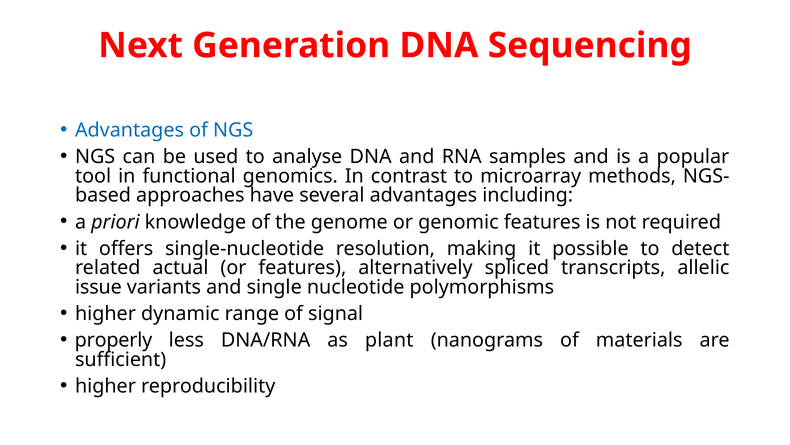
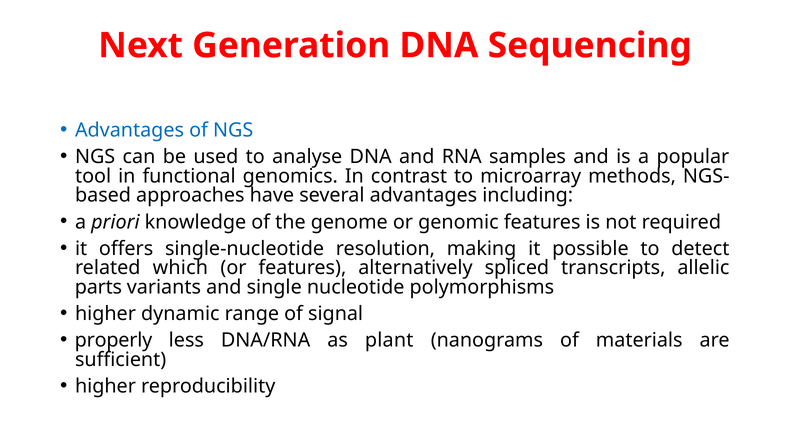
actual: actual -> which (180, 267)
issue: issue -> parts (98, 287)
